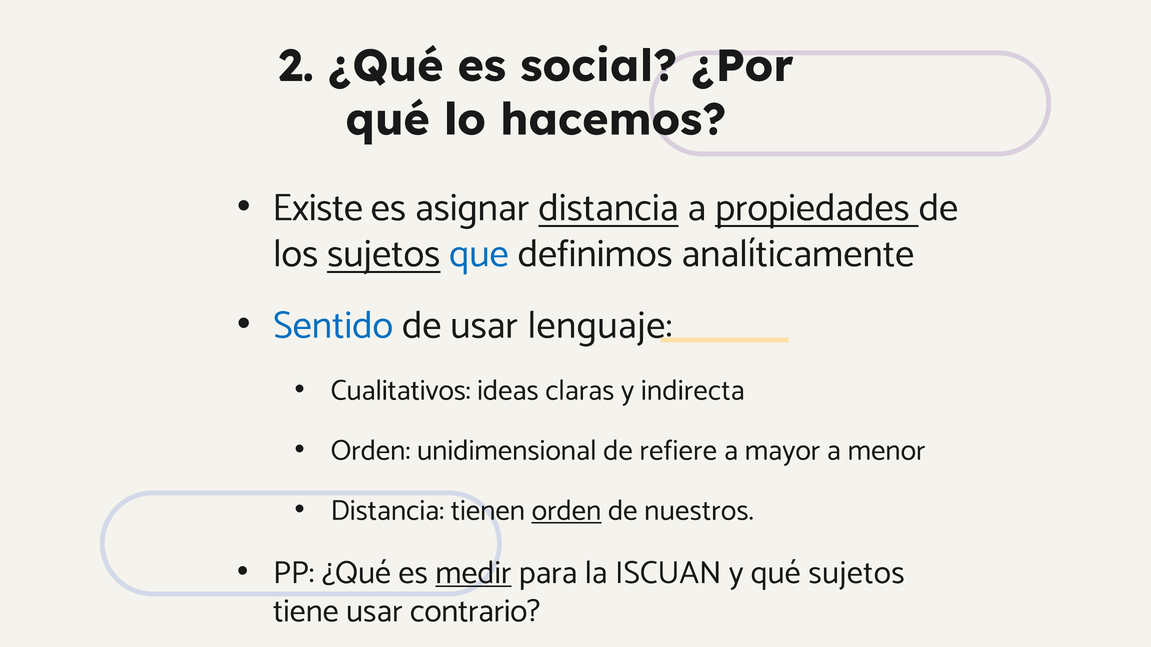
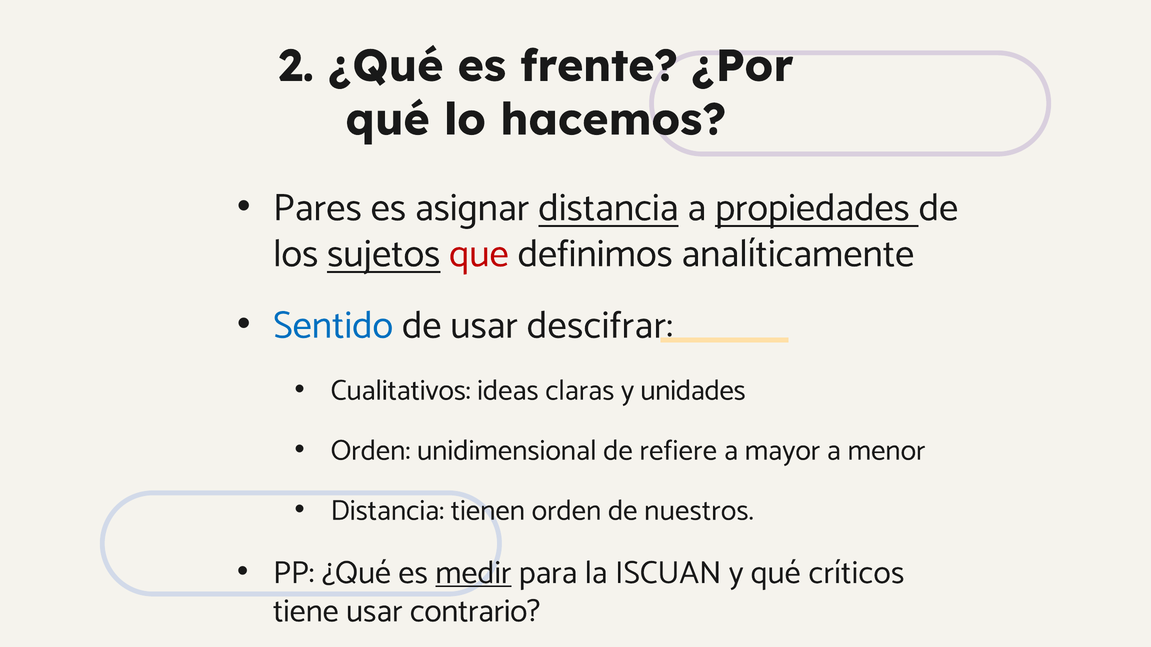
social: social -> frente (599, 66)
Existe: Existe -> Pares (317, 208)
que colour: blue -> red (479, 254)
lenguaje: lenguaje -> descifrar (600, 325)
indirecta: indirecta -> unidades (693, 390)
orden underline: present -> none (566, 511)
qué sujetos: sujetos -> críticos (856, 573)
